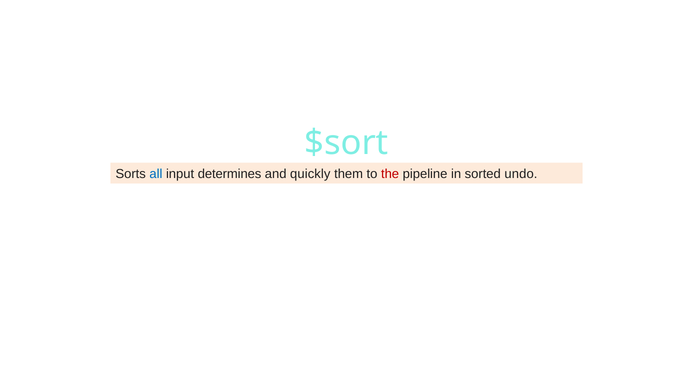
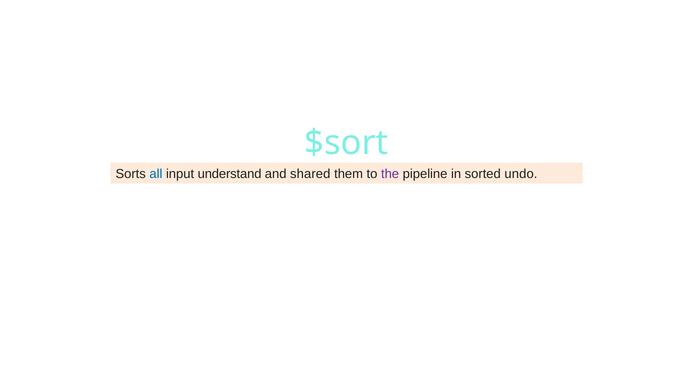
determines: determines -> understand (230, 174)
quickly: quickly -> shared (310, 174)
the colour: red -> purple (390, 174)
